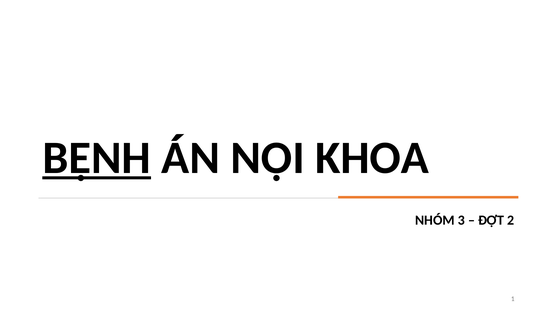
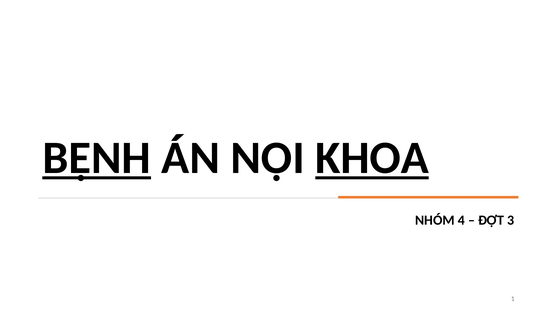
KHOA underline: none -> present (372, 158)
3: 3 -> 4 (461, 221)
2: 2 -> 3 (511, 221)
